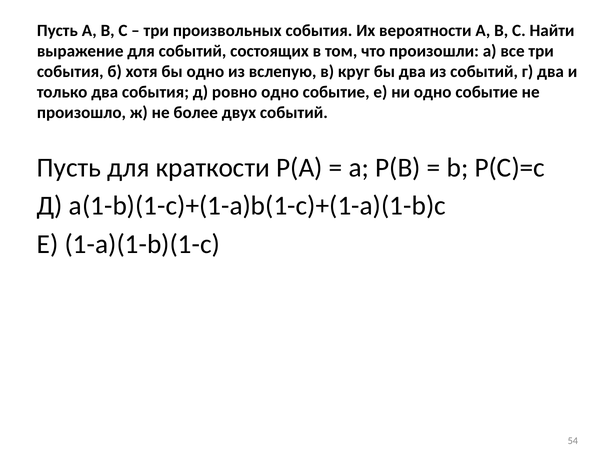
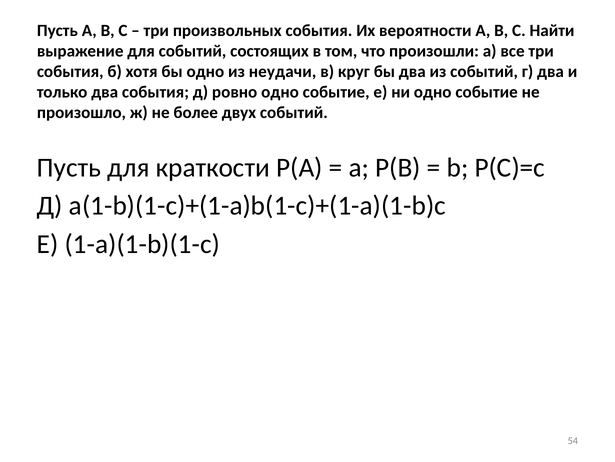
вслепую: вслепую -> неудачи (283, 72)
